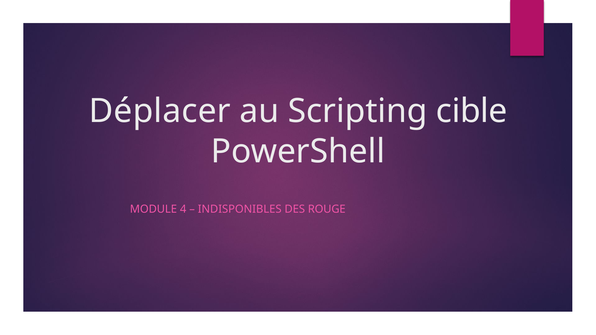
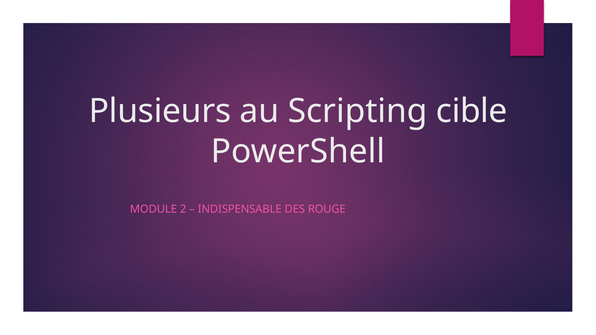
Déplacer: Déplacer -> Plusieurs (160, 111)
4: 4 -> 2 (183, 209)
INDISPONIBLES: INDISPONIBLES -> INDISPENSABLE (240, 209)
